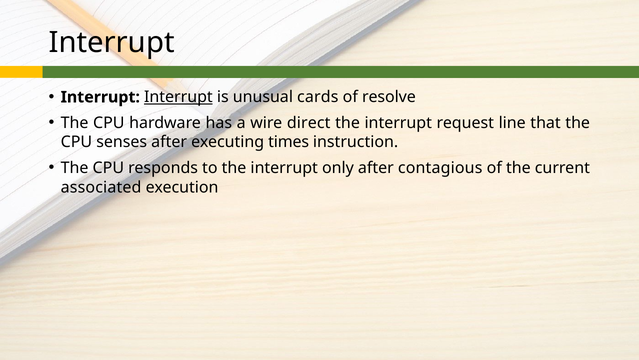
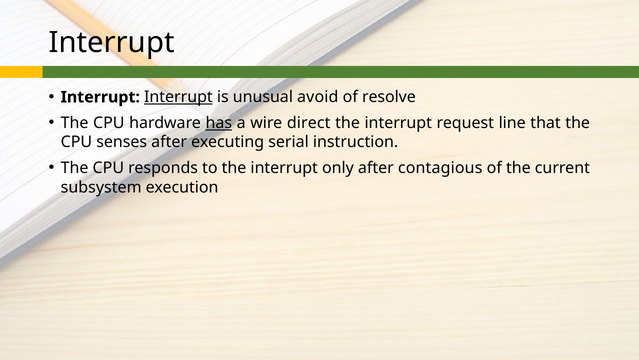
cards: cards -> avoid (318, 97)
has underline: none -> present (219, 123)
times: times -> serial (289, 142)
associated: associated -> subsystem (101, 187)
